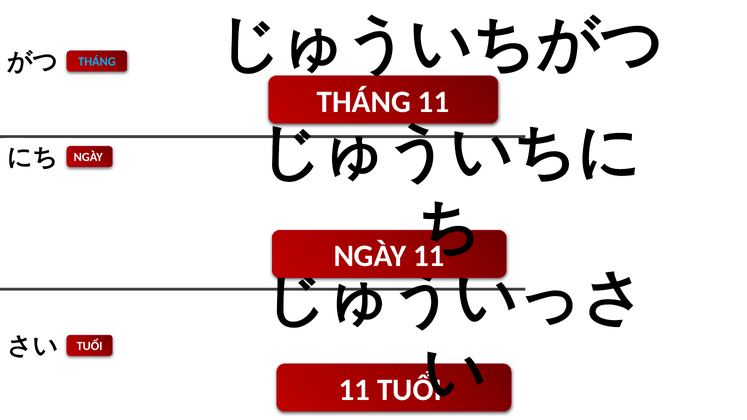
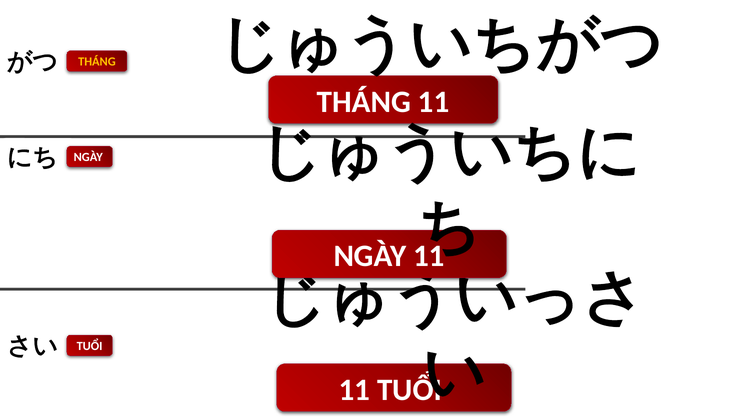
THÁNG colour: light blue -> yellow (97, 62)
